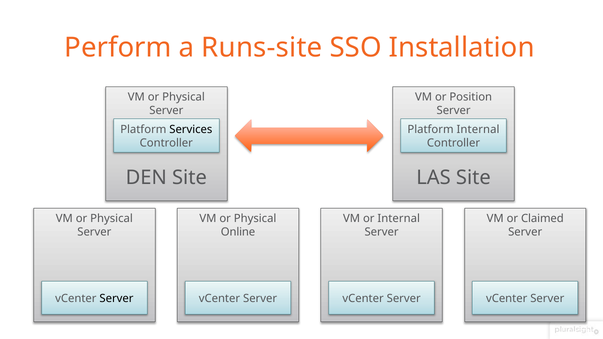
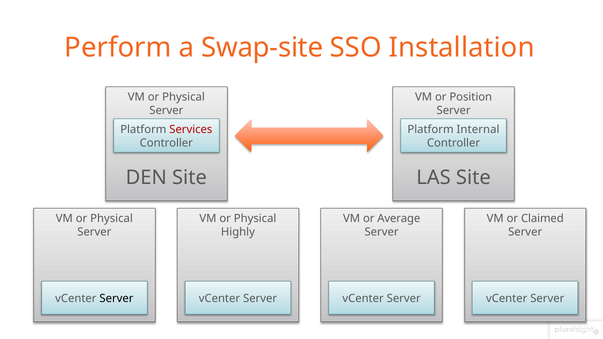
Runs-site: Runs-site -> Swap-site (262, 47)
Services colour: black -> red (191, 129)
or Internal: Internal -> Average (399, 218)
Online: Online -> Highly (238, 232)
